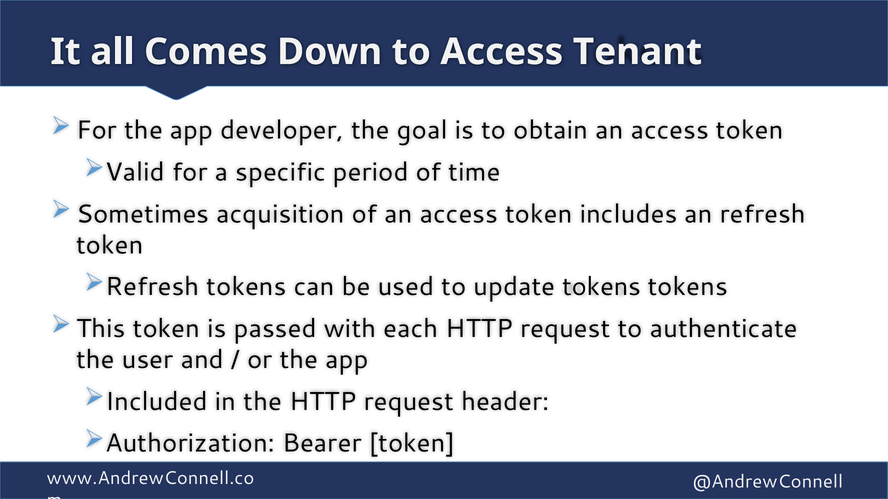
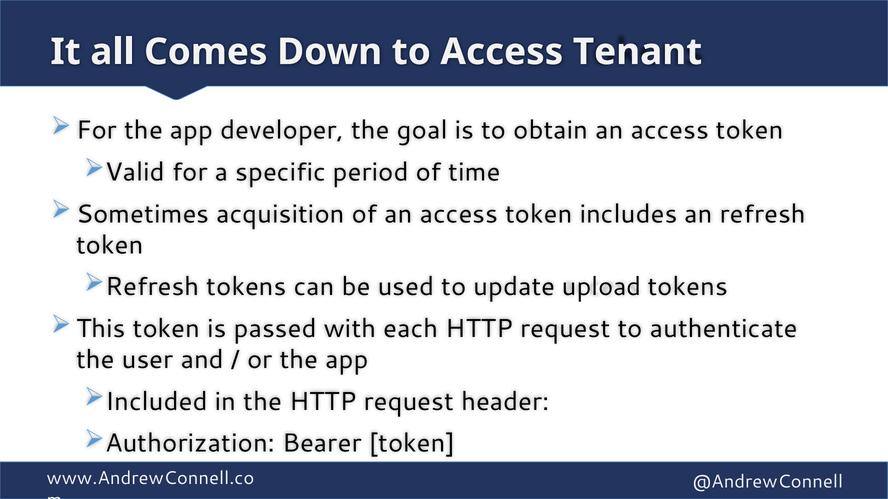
update tokens: tokens -> upload (602, 287)
